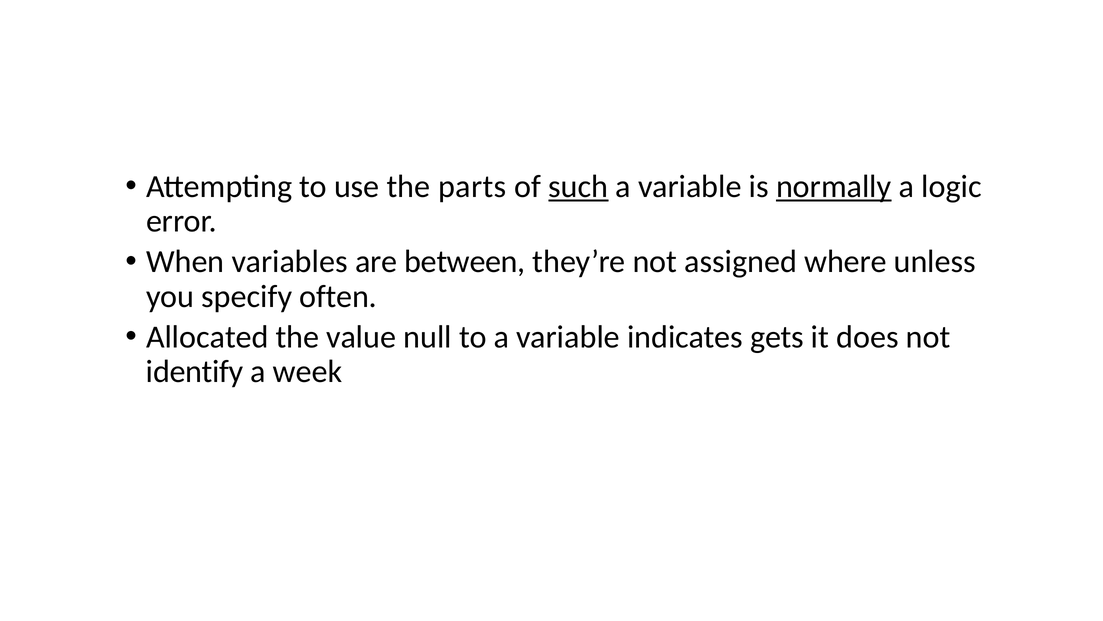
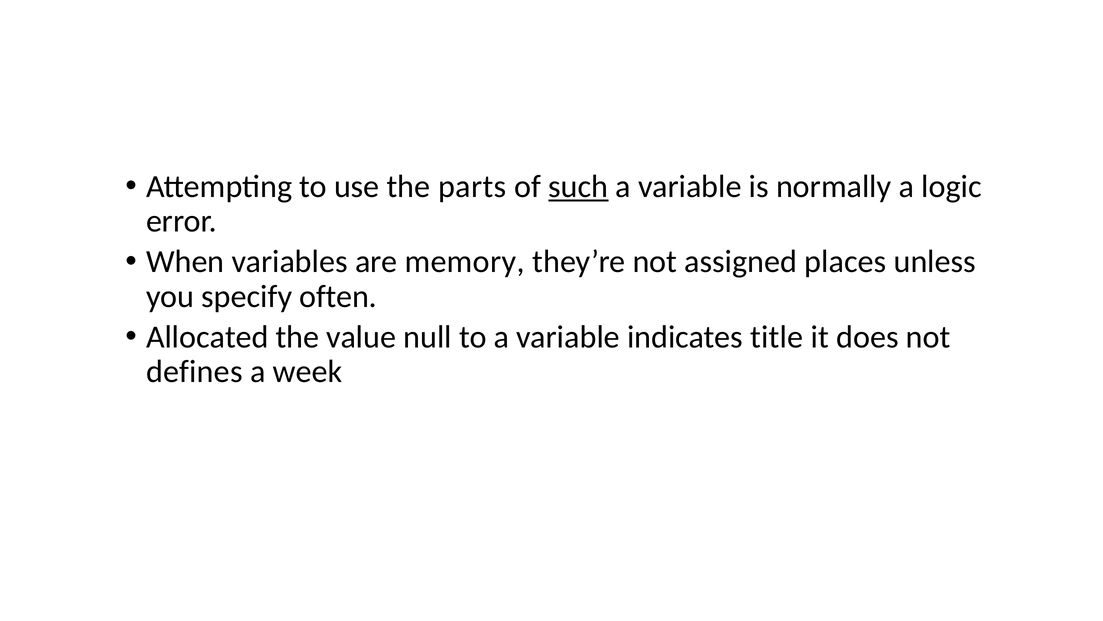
normally underline: present -> none (834, 186)
between: between -> memory (465, 262)
where: where -> places (845, 262)
gets: gets -> title (777, 337)
identify: identify -> defines (194, 371)
